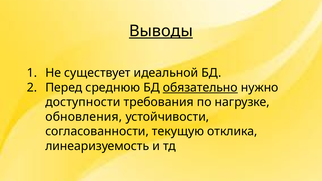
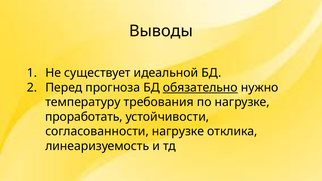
Выводы underline: present -> none (161, 31)
среднюю: среднюю -> прогноза (113, 88)
доступности: доступности -> температуру (83, 102)
обновления: обновления -> проработать (84, 117)
согласованности текущую: текущую -> нагрузке (178, 132)
